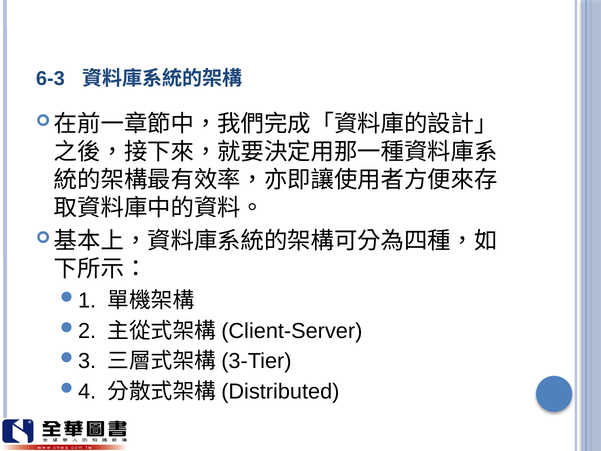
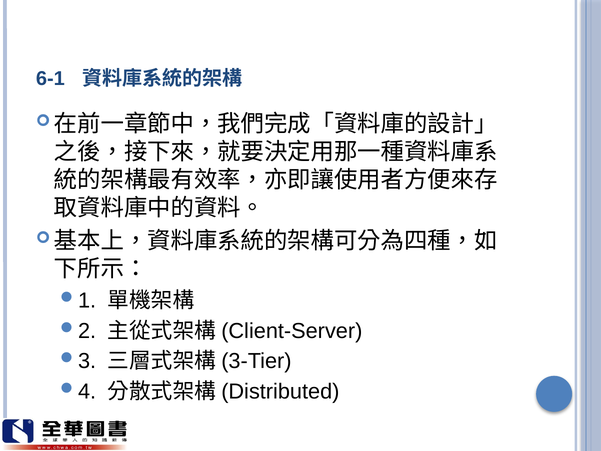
6-3: 6-3 -> 6-1 (50, 79)
